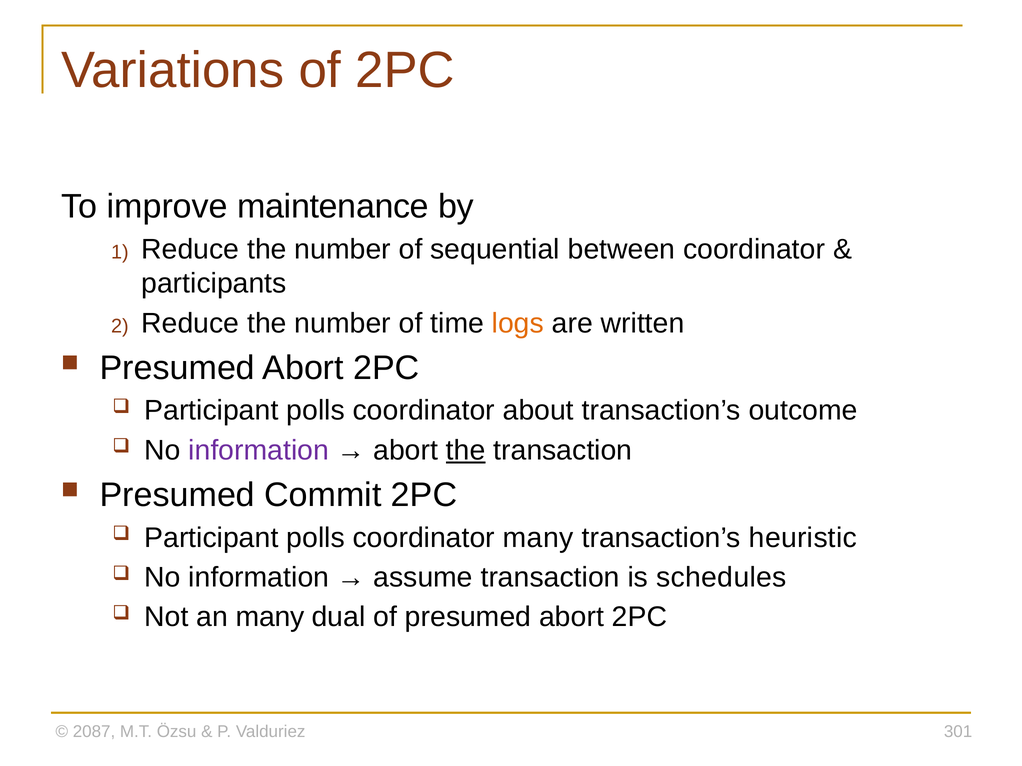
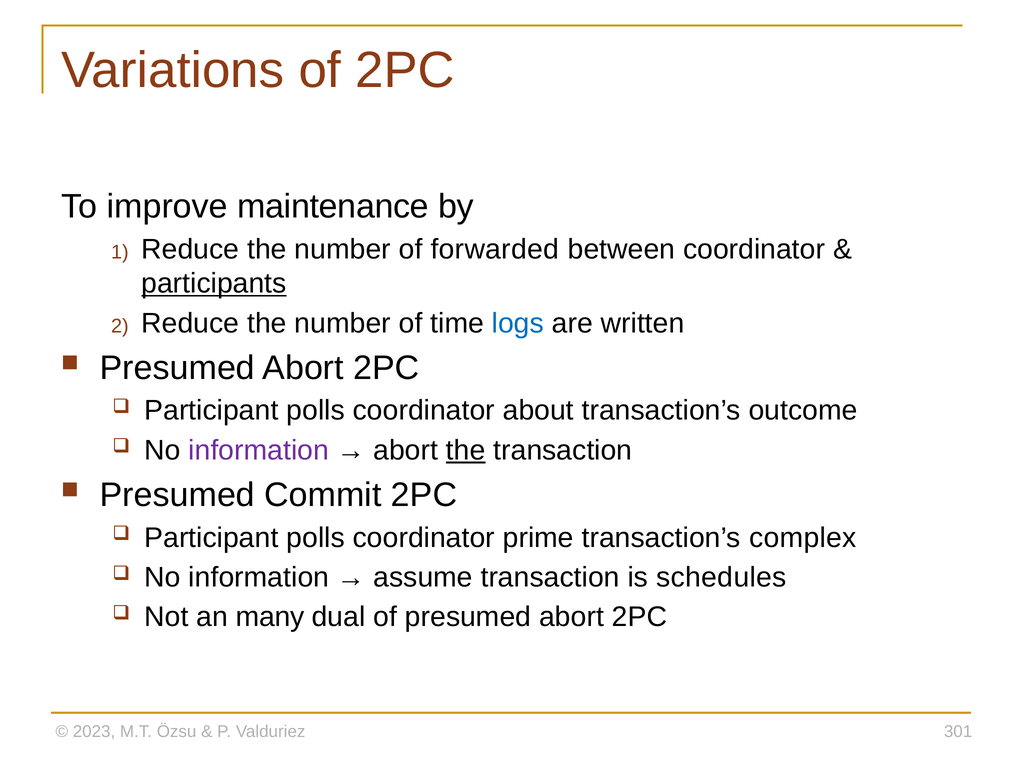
sequential: sequential -> forwarded (495, 250)
participants underline: none -> present (214, 284)
logs colour: orange -> blue (518, 323)
coordinator many: many -> prime (538, 538)
heuristic: heuristic -> complex (803, 538)
2087: 2087 -> 2023 (94, 732)
